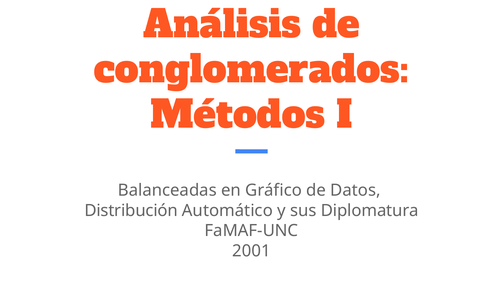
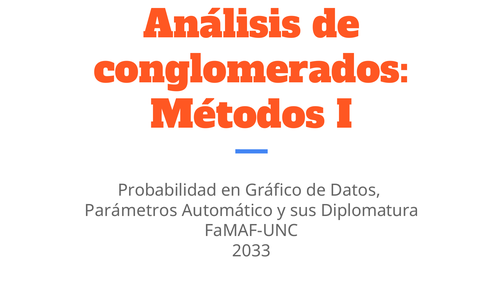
Balanceadas: Balanceadas -> Probabilidad (167, 190)
Distribución: Distribución -> Parámetros (131, 211)
2001: 2001 -> 2033 (251, 251)
